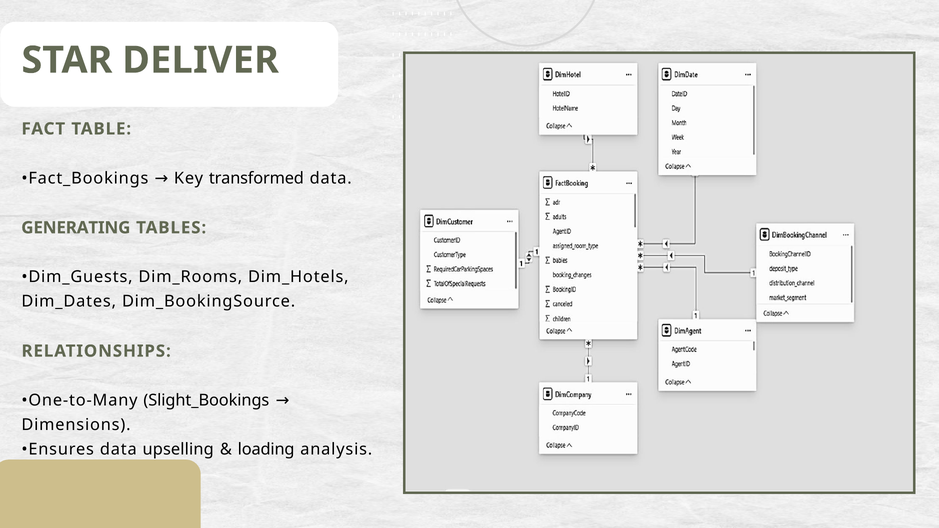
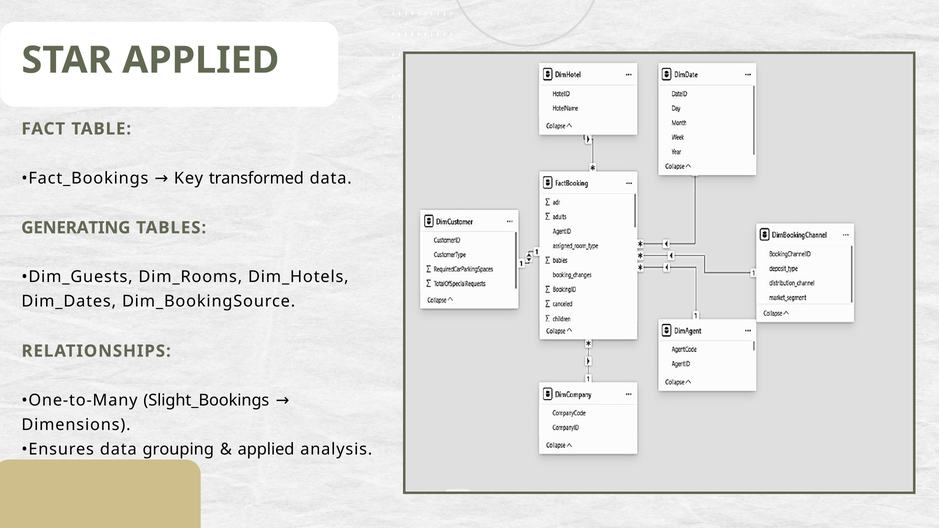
STAR DELIVER: DELIVER -> APPLIED (201, 60)
upselling: upselling -> grouping (178, 450)
loading: loading -> applied (266, 450)
